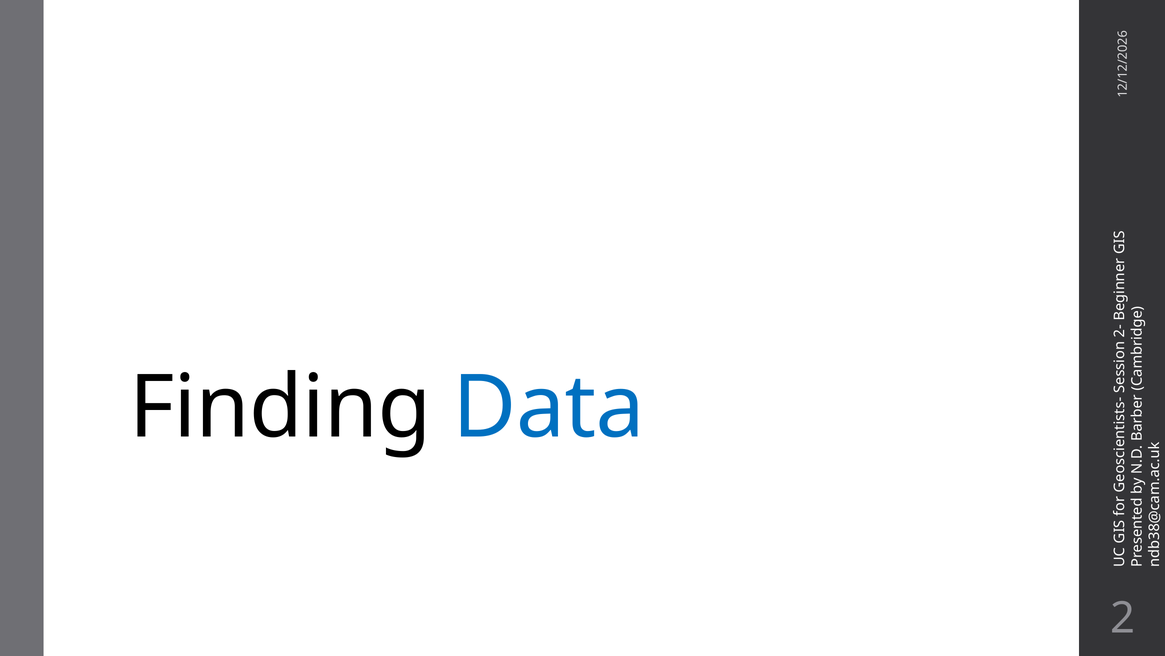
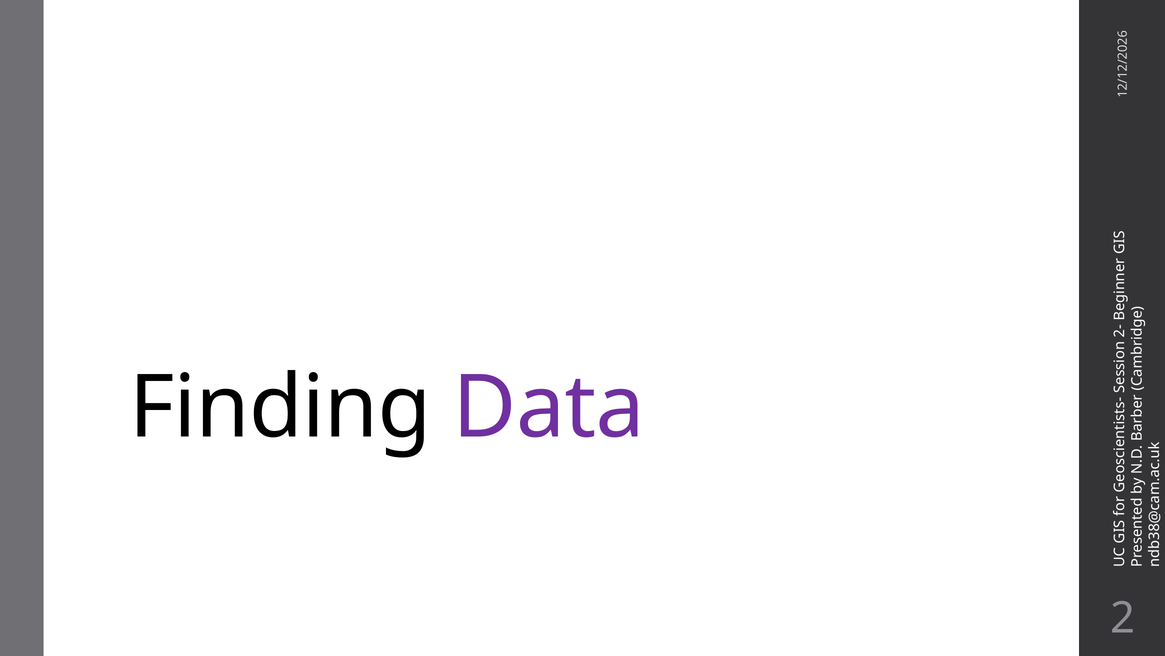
Data colour: blue -> purple (549, 408)
